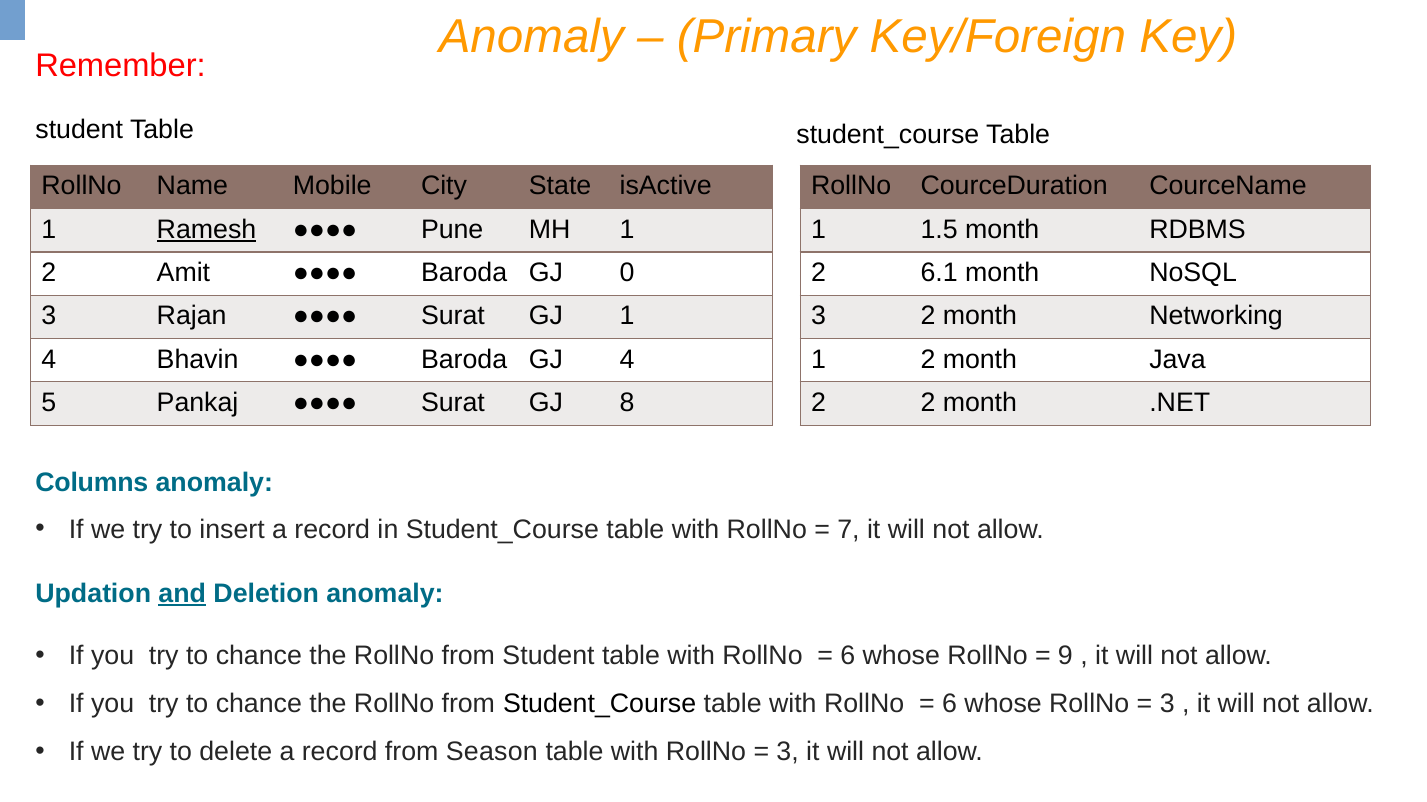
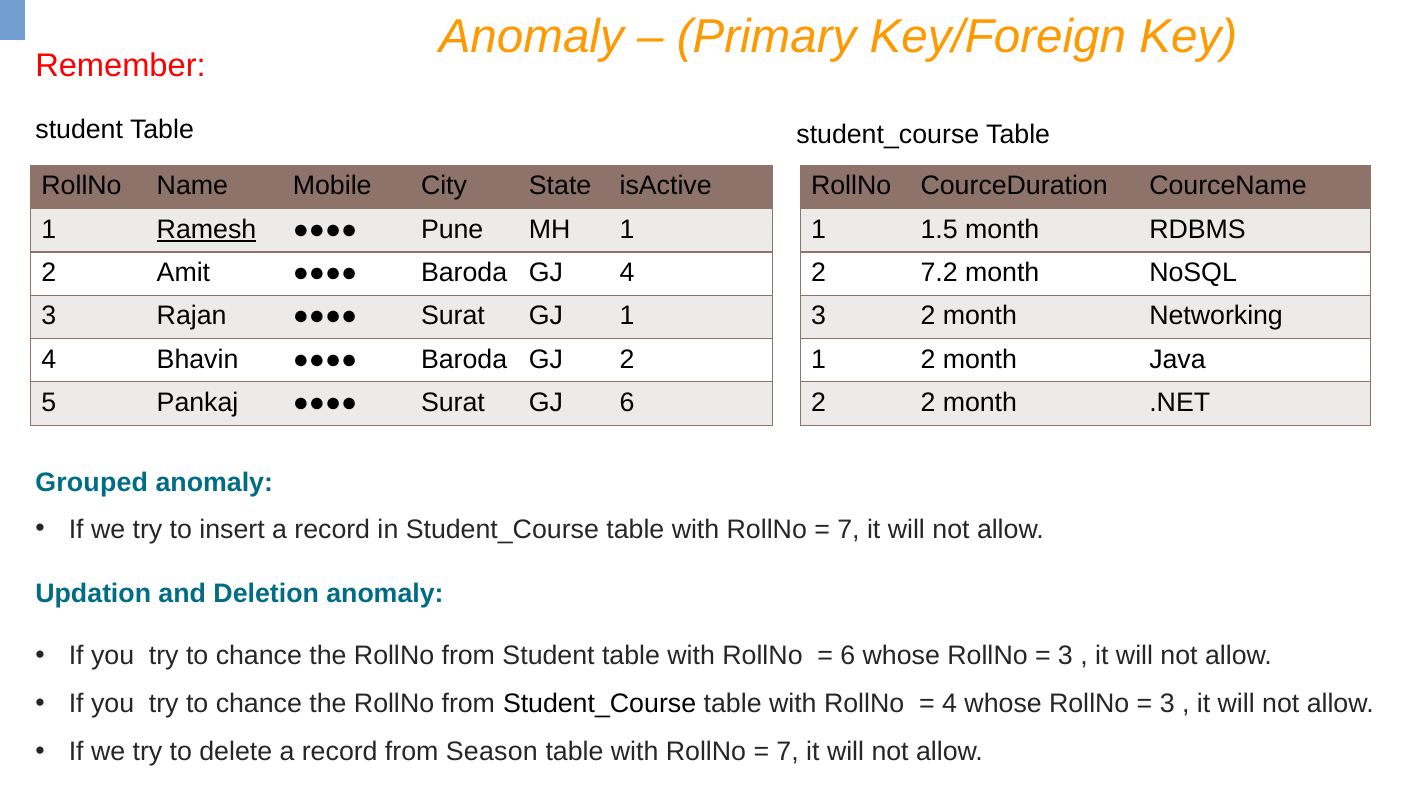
GJ 0: 0 -> 4 (627, 273)
6.1: 6.1 -> 7.2 (939, 273)
GJ 4: 4 -> 2 (627, 360)
GJ 8: 8 -> 6 (627, 403)
Columns: Columns -> Grouped (92, 484)
and underline: present -> none (182, 594)
9: 9 -> 3 (1065, 656)
6: 6 -> 4 (950, 705)
3: 3 -> 7 (788, 753)
